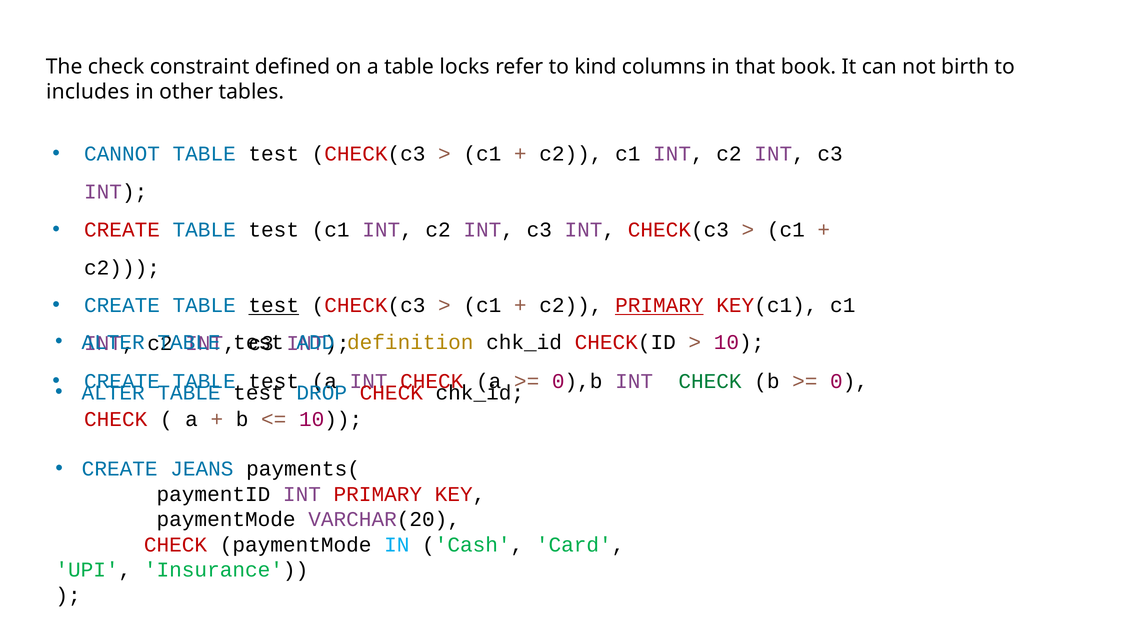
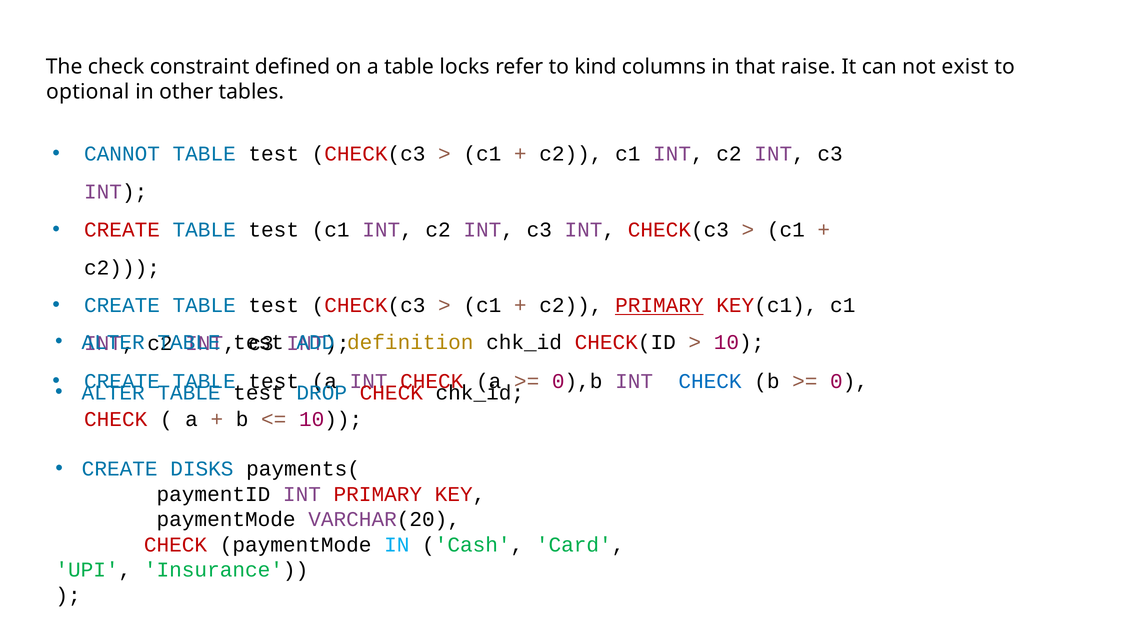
book: book -> raise (808, 67)
birth: birth -> exist (965, 67)
includes: includes -> optional (88, 92)
test underline: present -> none (274, 306)
CHECK colour: green -> blue (710, 382)
JEANS: JEANS -> DISKS (202, 469)
